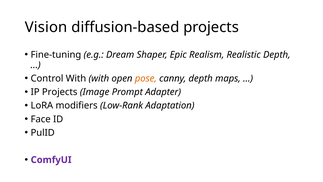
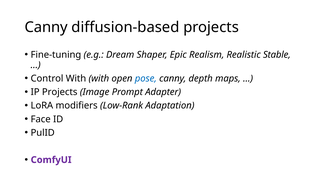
Vision: Vision -> Canny (46, 27)
Realistic Depth: Depth -> Stable (277, 55)
pose colour: orange -> blue (146, 78)
